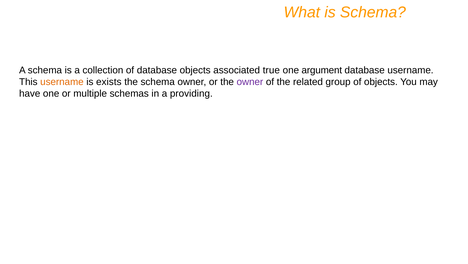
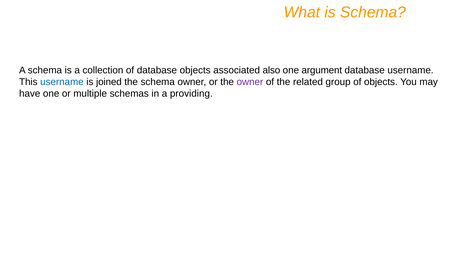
true: true -> also (271, 70)
username colour: orange -> blue (62, 82)
exists: exists -> joined (109, 82)
